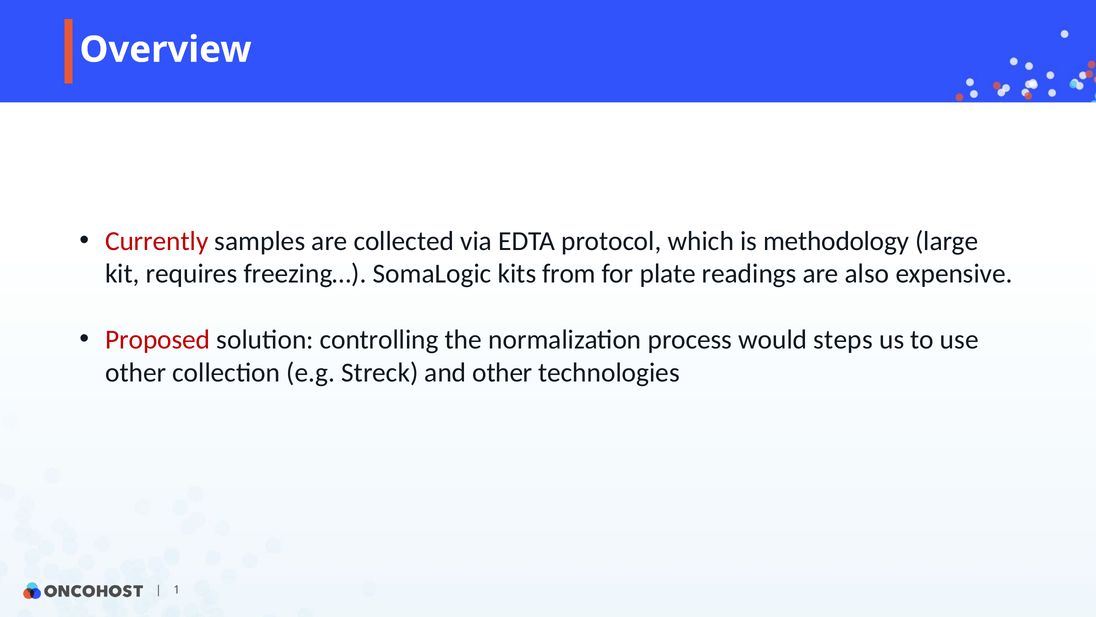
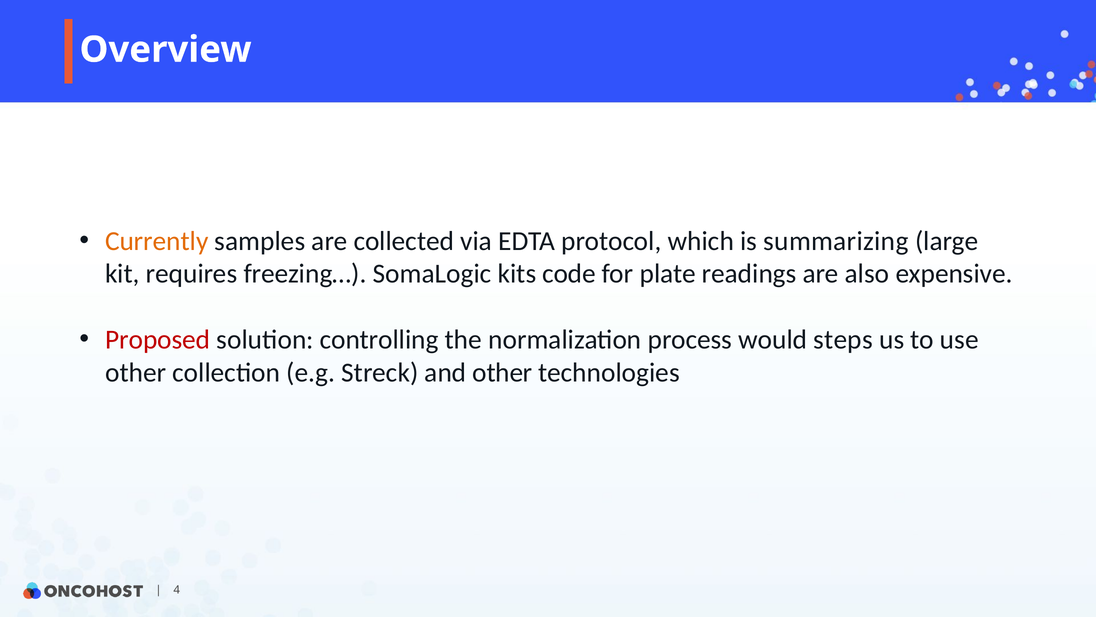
Currently colour: red -> orange (157, 241)
methodology: methodology -> summarizing (836, 241)
from: from -> code (569, 274)
1: 1 -> 4 (177, 590)
